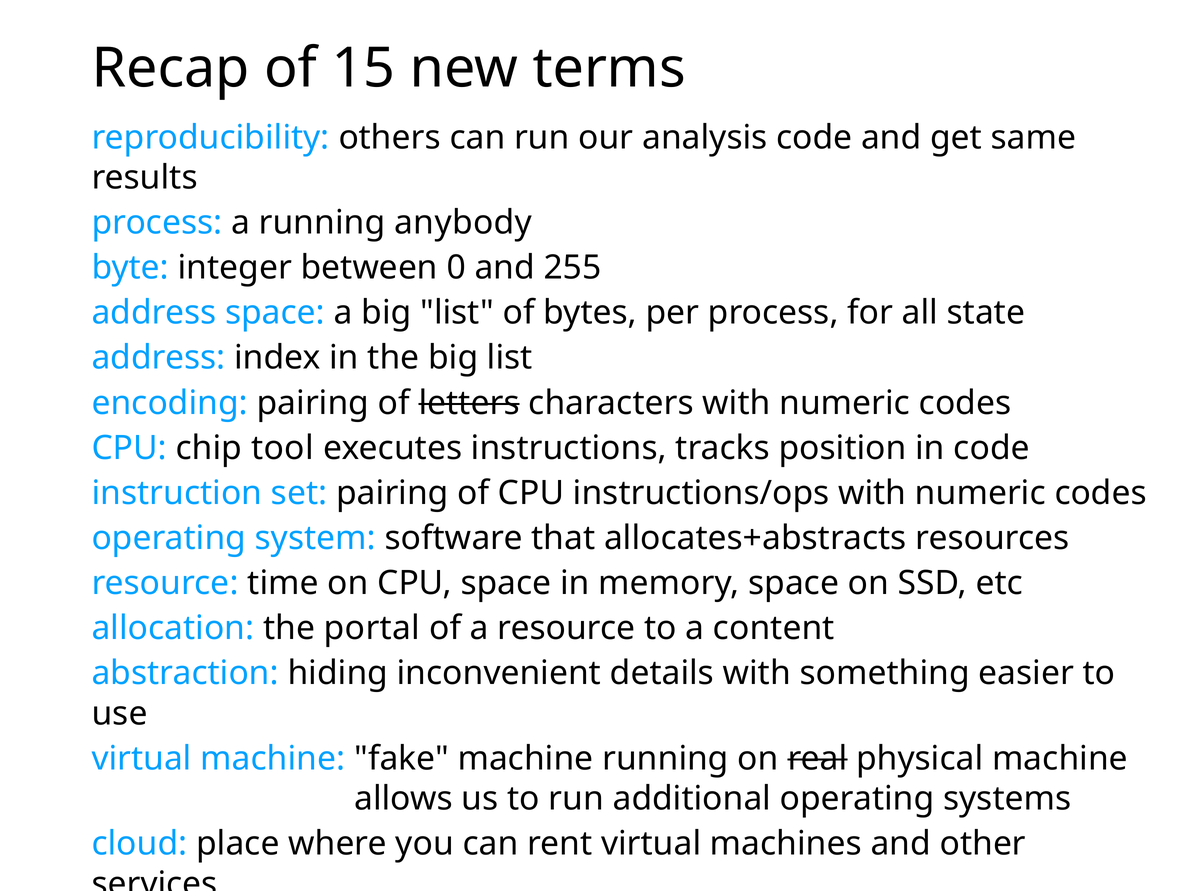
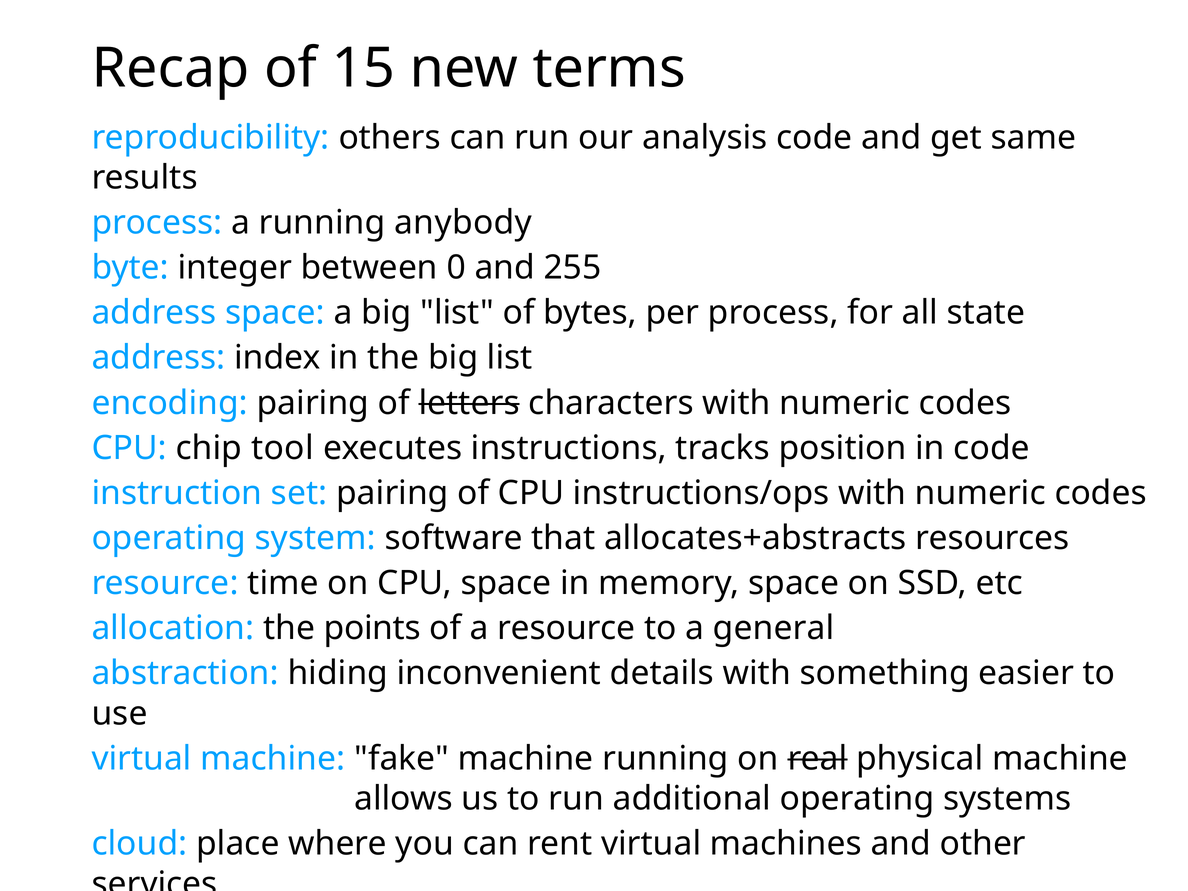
portal: portal -> points (372, 628)
content: content -> general (774, 628)
